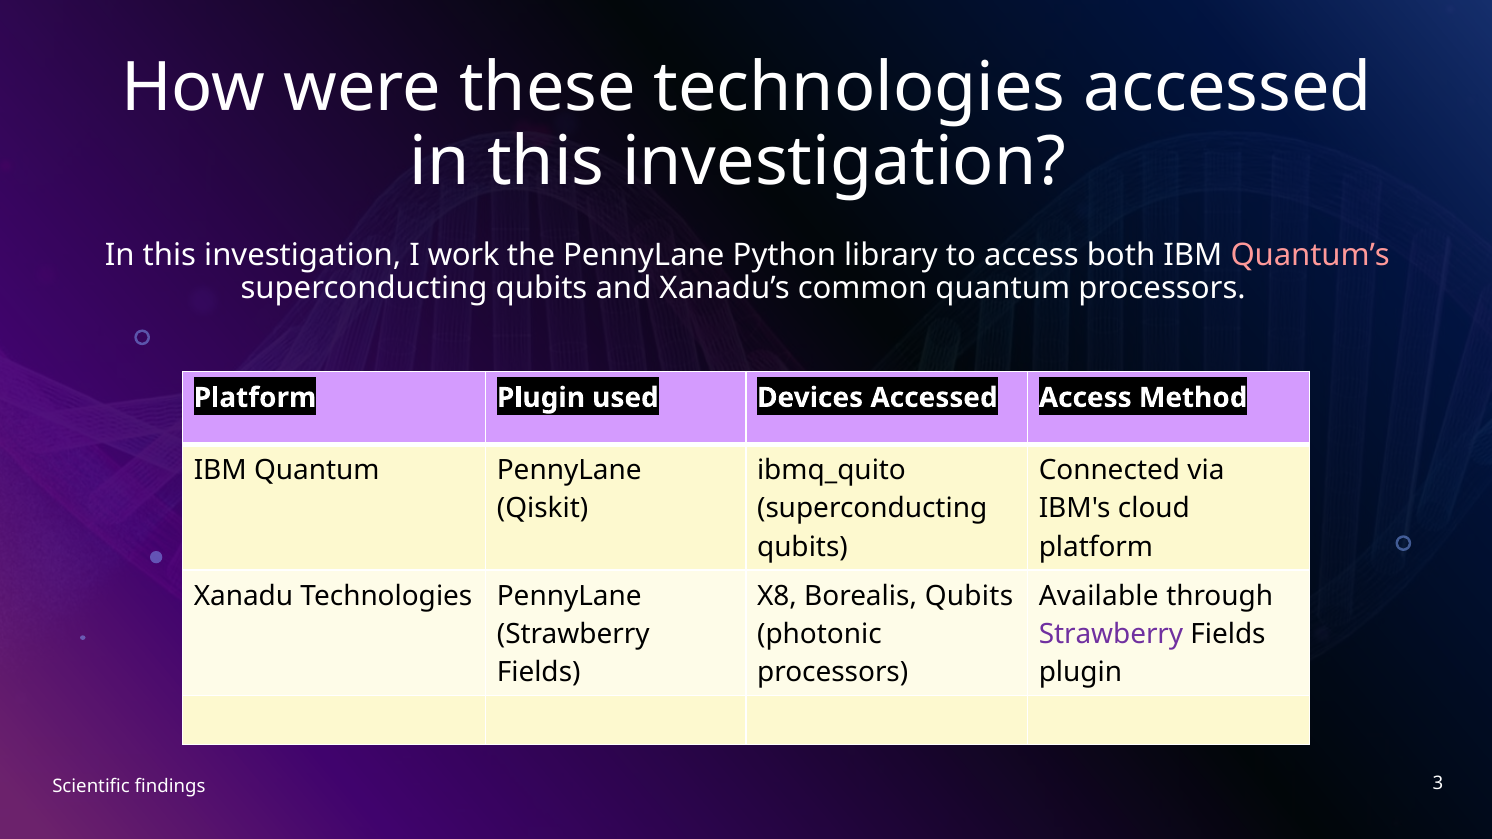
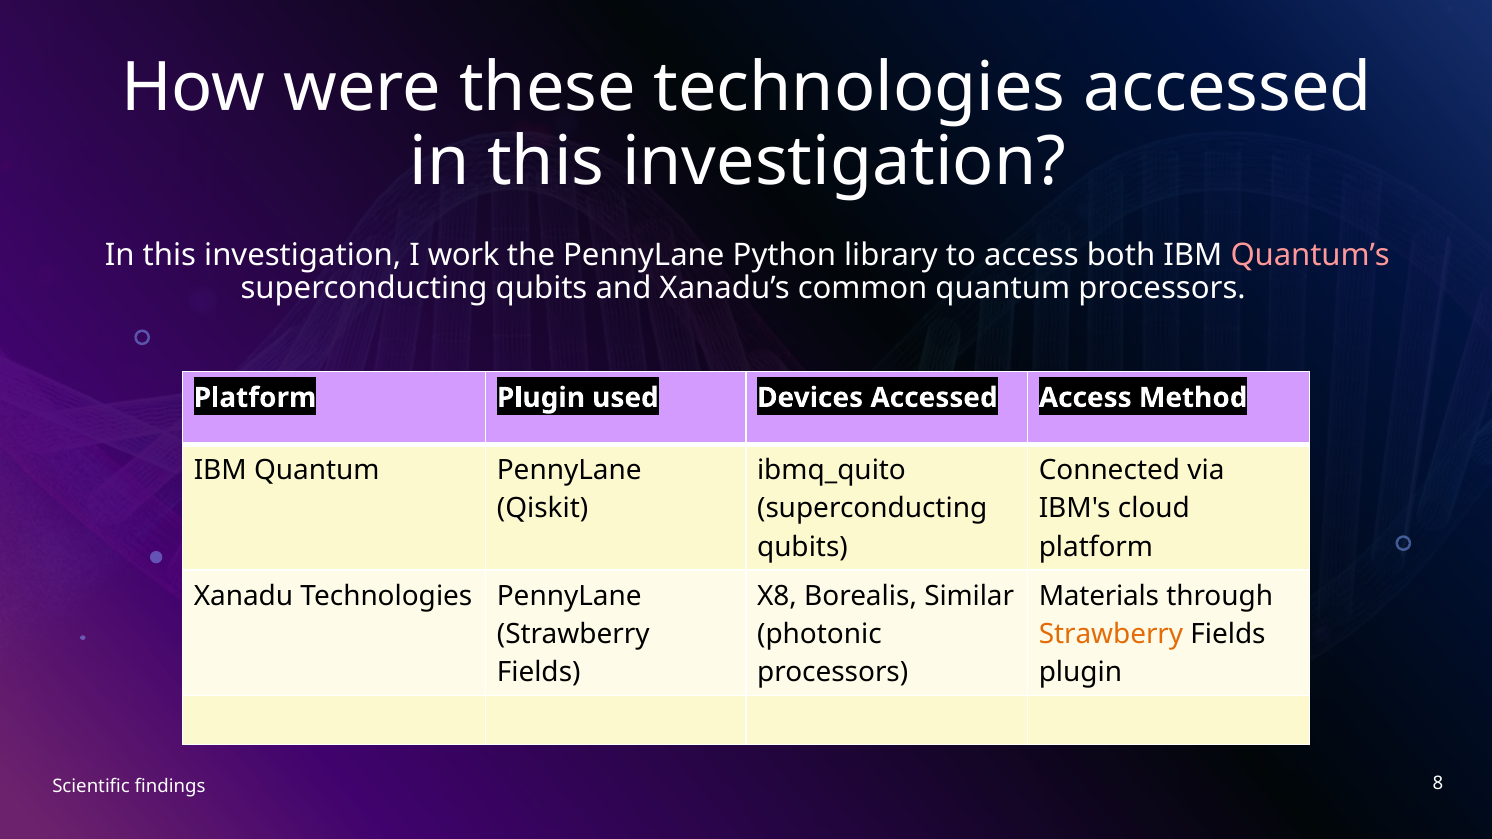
Borealis Qubits: Qubits -> Similar (969, 596)
Available: Available -> Materials (1099, 596)
Strawberry colour: purple -> orange (1111, 634)
3: 3 -> 8 (1438, 784)
